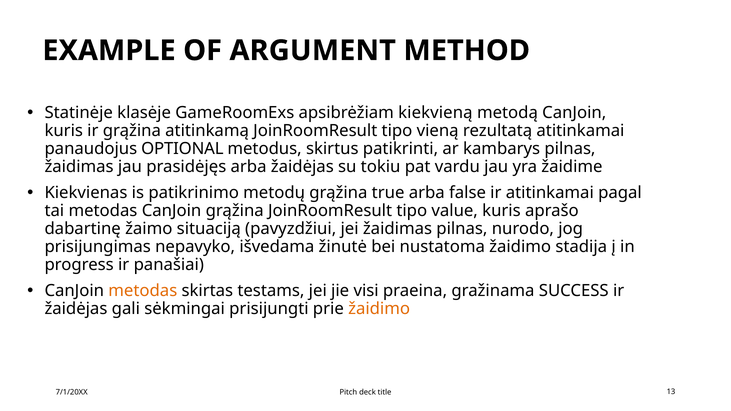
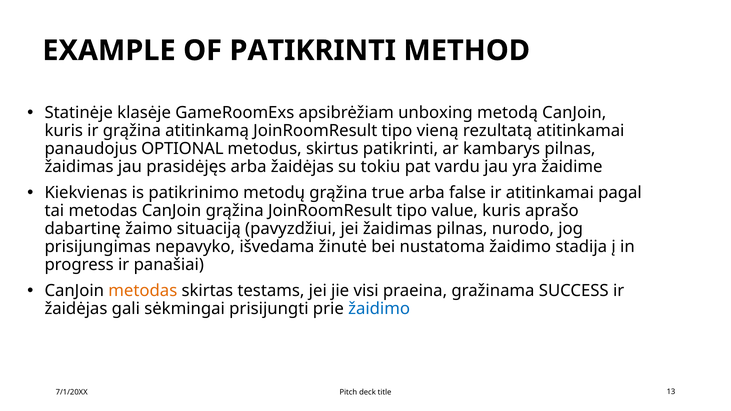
OF ARGUMENT: ARGUMENT -> PATIKRINTI (313, 51)
kiekvieną: kiekvieną -> unboxing (435, 113)
žaidimo colour: orange -> blue (379, 309)
